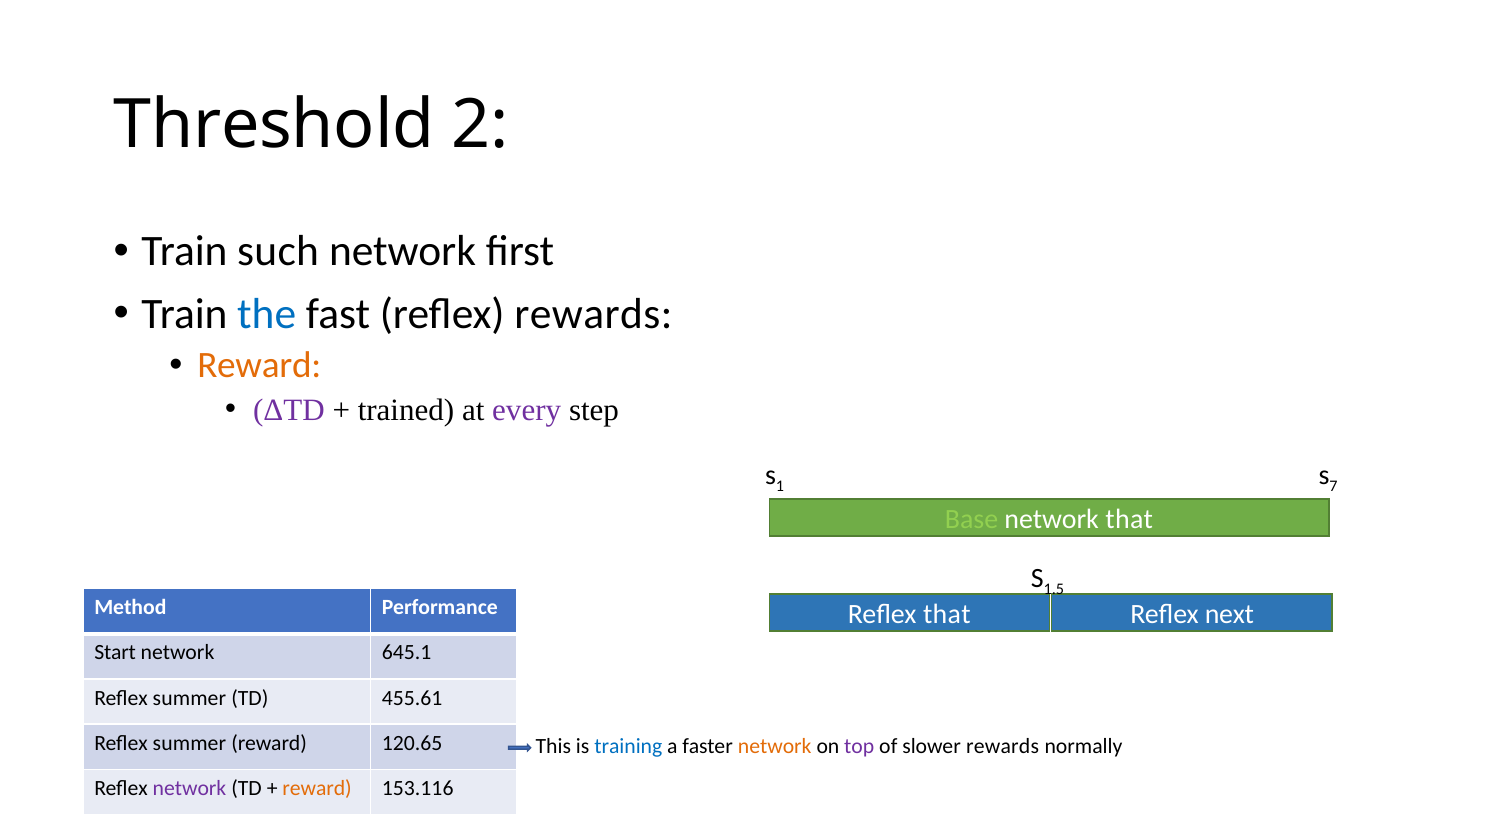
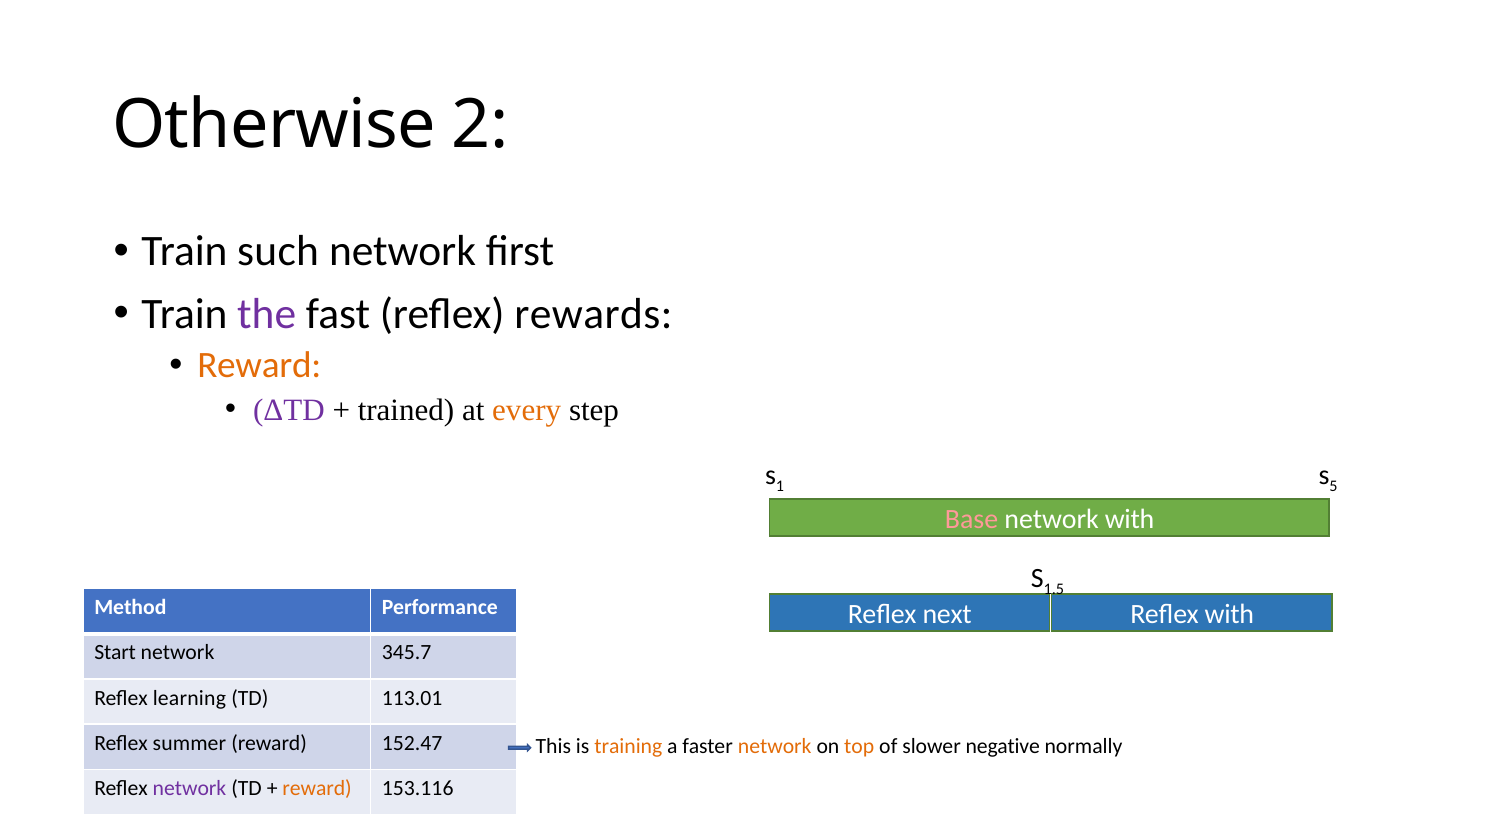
Threshold: Threshold -> Otherwise (274, 125)
the colour: blue -> purple (267, 314)
every colour: purple -> orange (527, 410)
7: 7 -> 5 (1334, 487)
Base colour: light green -> pink (972, 520)
network that: that -> with (1130, 520)
Reflex that: that -> next (947, 615)
Reflex next: next -> with (1229, 615)
645.1: 645.1 -> 345.7 (407, 653)
summer: summer -> learning (189, 698)
455.61: 455.61 -> 113.01 (412, 698)
120.65: 120.65 -> 152.47 (412, 744)
training colour: blue -> orange (628, 747)
top colour: purple -> orange (859, 747)
slower rewards: rewards -> negative (1003, 747)
